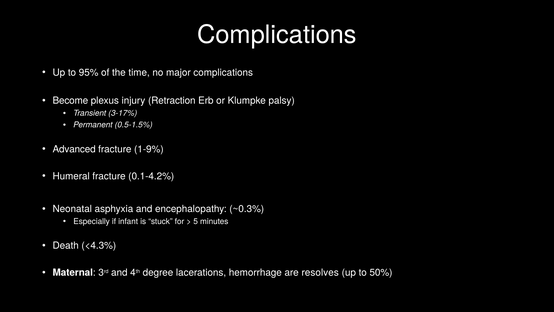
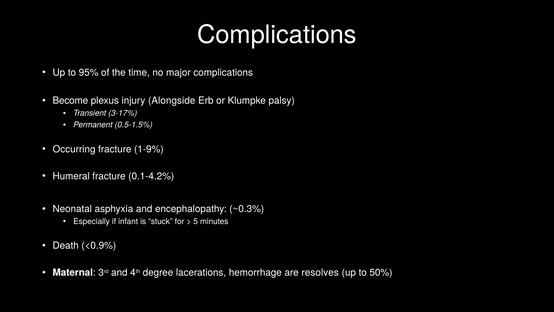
Retraction: Retraction -> Alongside (172, 101)
Advanced: Advanced -> Occurring (74, 149)
<4.3%: <4.3% -> <0.9% (99, 245)
